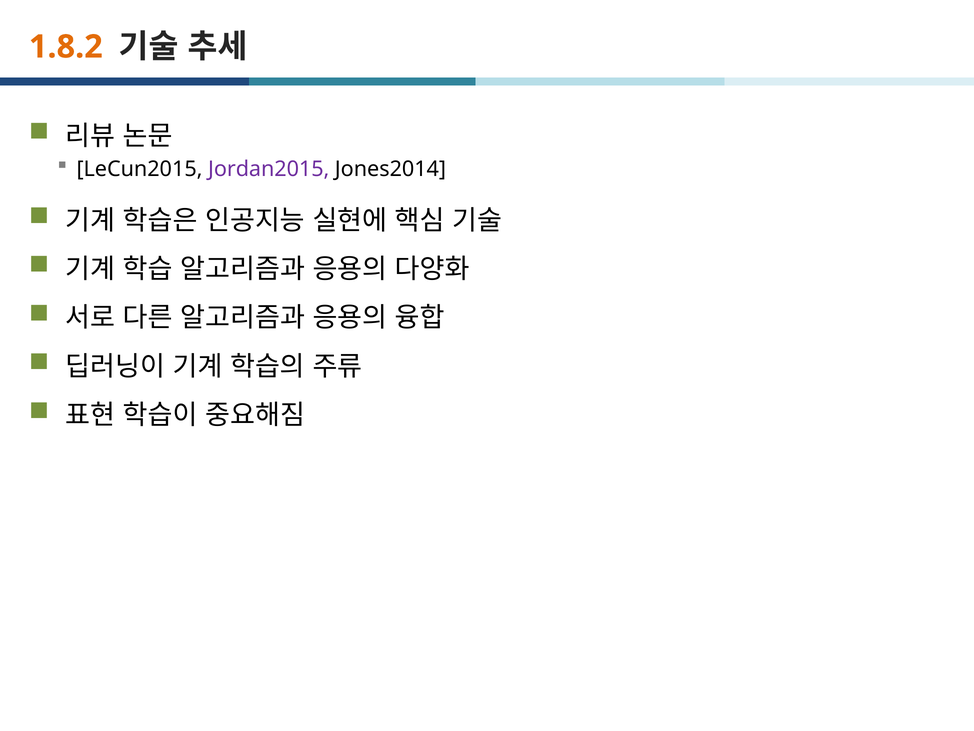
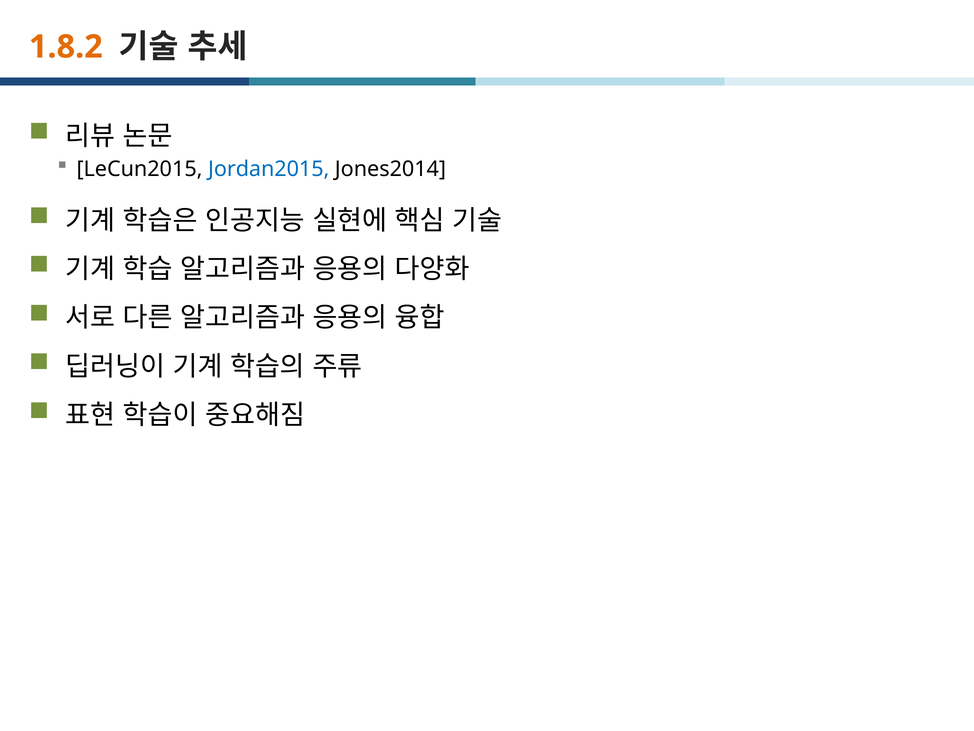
Jordan2015 colour: purple -> blue (269, 169)
